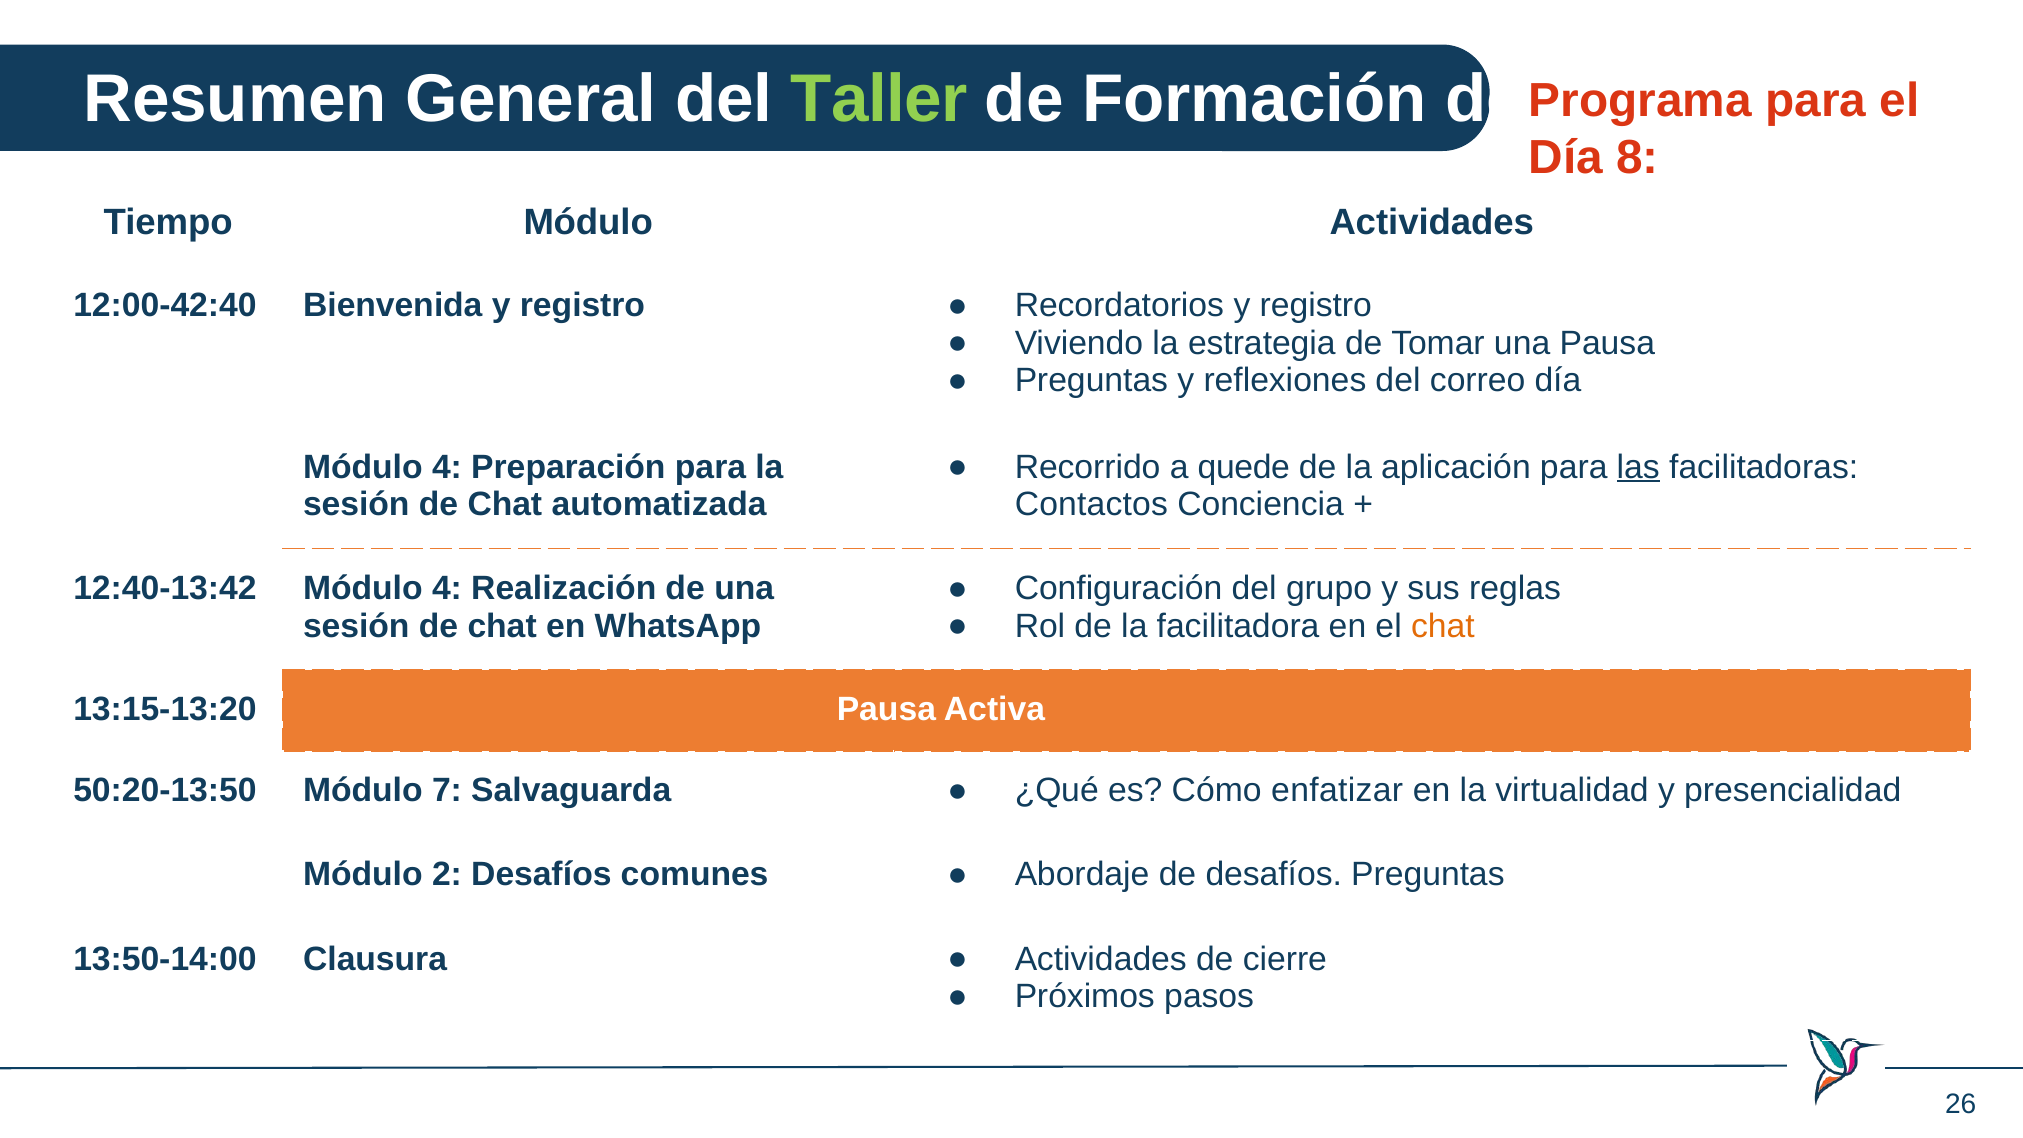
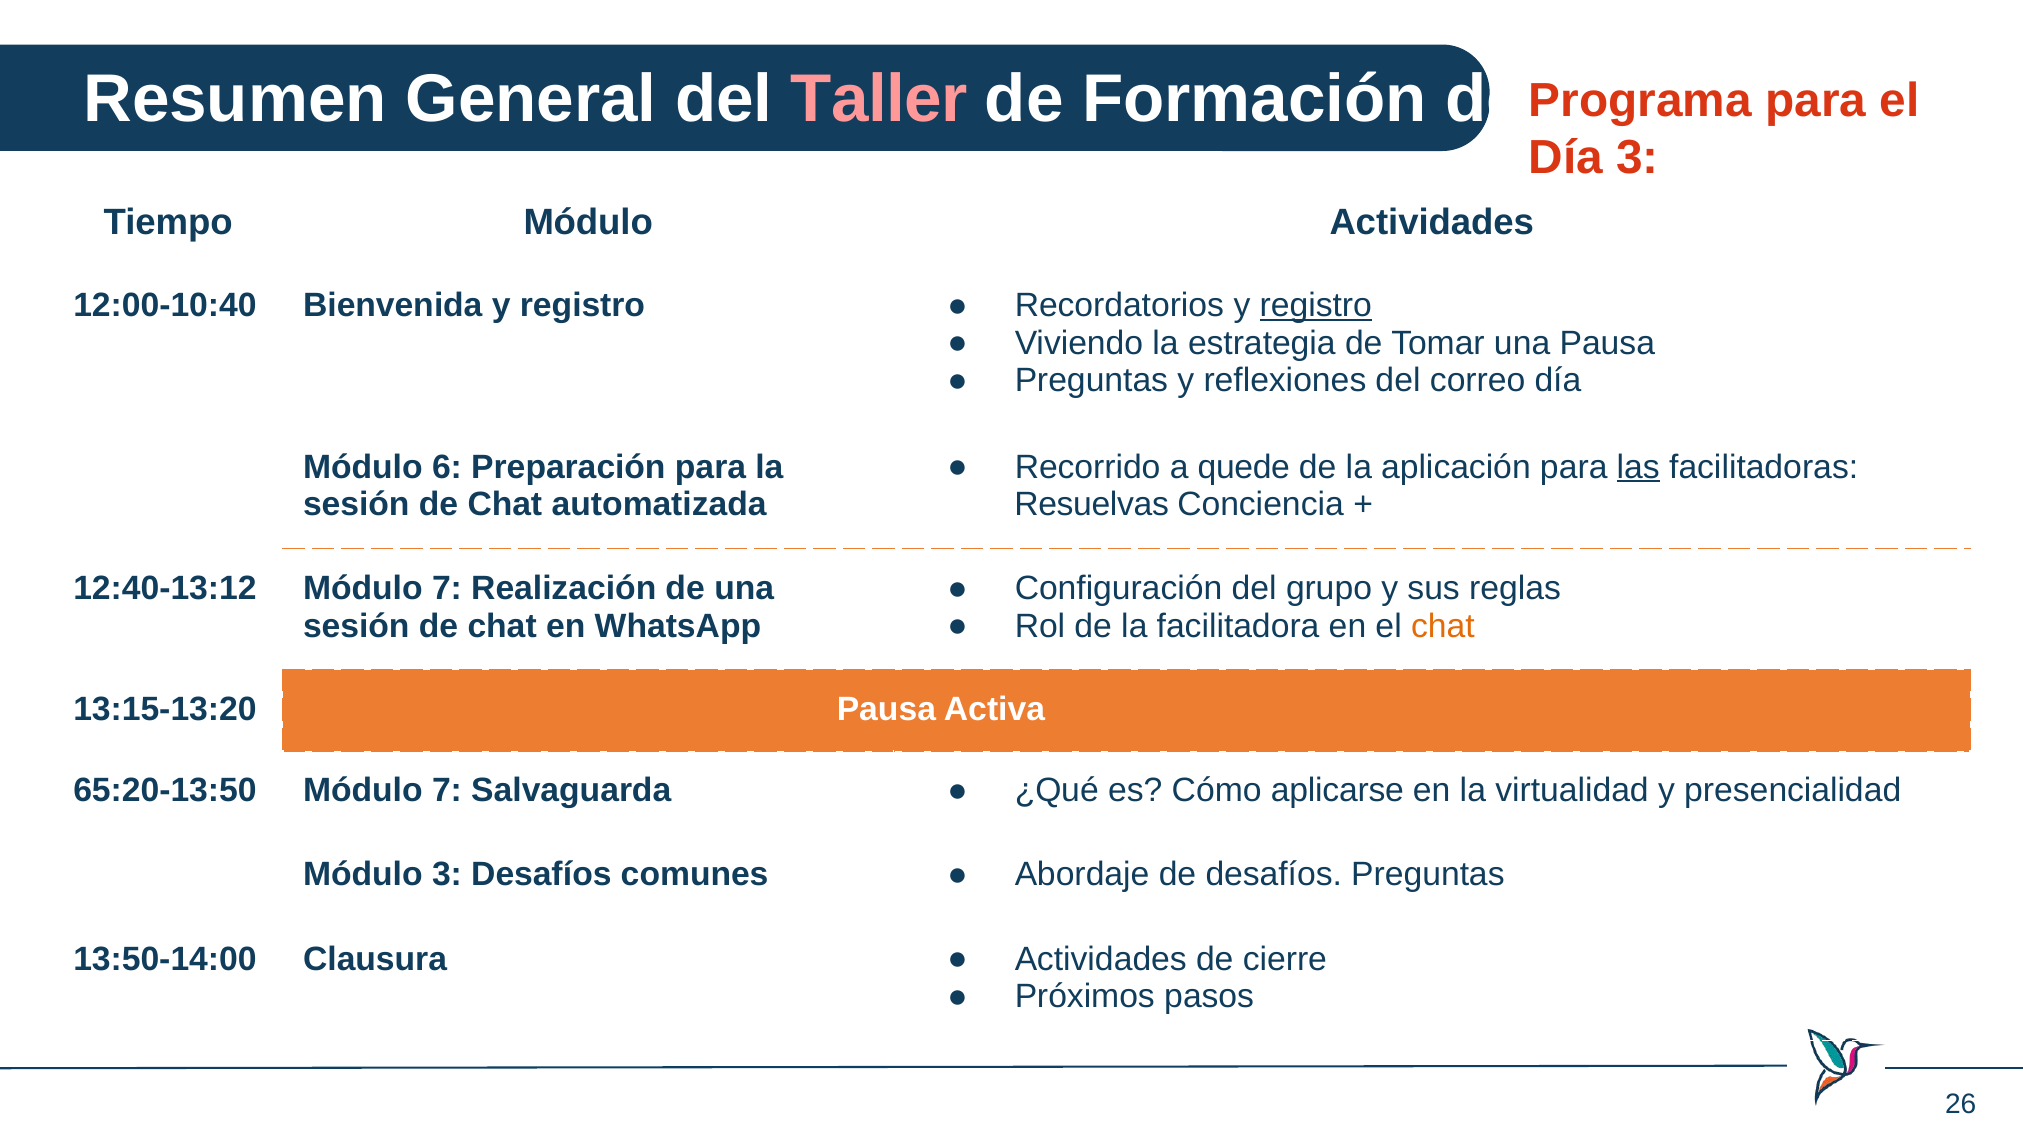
Taller colour: light green -> pink (879, 99)
Día 8: 8 -> 3 (1638, 158)
12:00-42:40: 12:00-42:40 -> 12:00-10:40 (165, 305)
registro underline: none -> present (1316, 305)
4: 4 -> 6 (447, 467)
Contactos: Contactos -> Resuelvas (1092, 505)
12:40-13:42: 12:40-13:42 -> 12:40-13:12 (165, 588)
4: 4 -> 7 (447, 588)
50:20-13:50: 50:20-13:50 -> 65:20-13:50 (165, 790)
enfatizar: enfatizar -> aplicarse (1337, 790)
Módulo 2: 2 -> 3 (447, 875)
